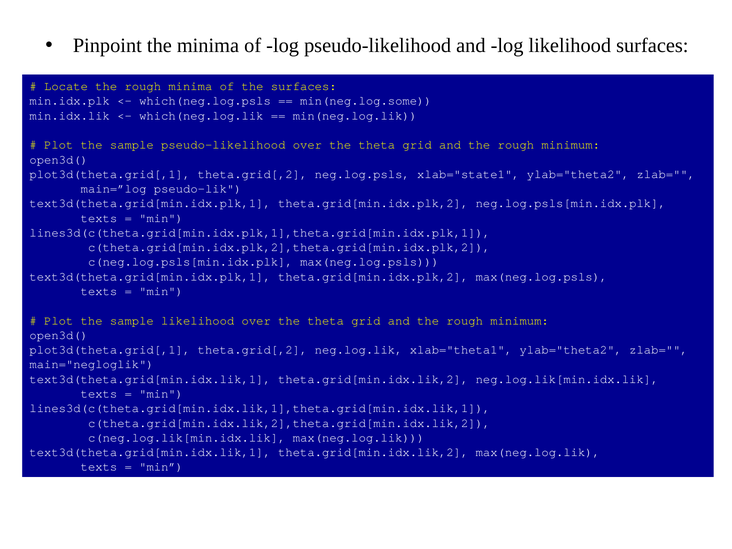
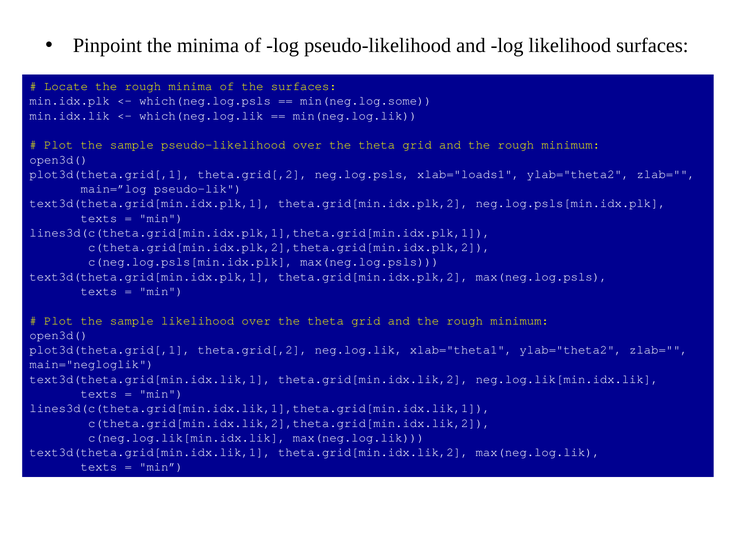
xlab="state1: xlab="state1 -> xlab="loads1 (468, 174)
